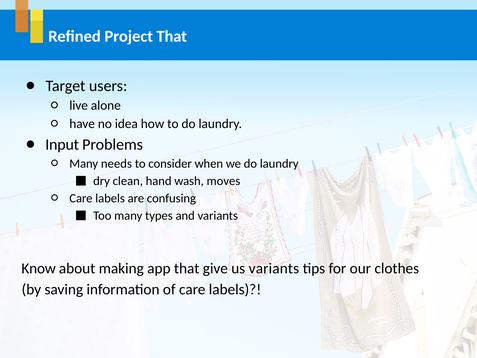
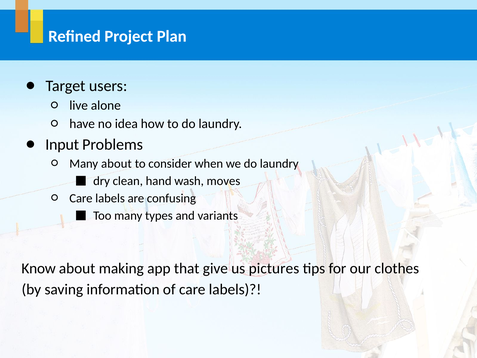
Project That: That -> Plan (172, 36)
Many needs: needs -> about (116, 163)
us variants: variants -> pictures (274, 268)
